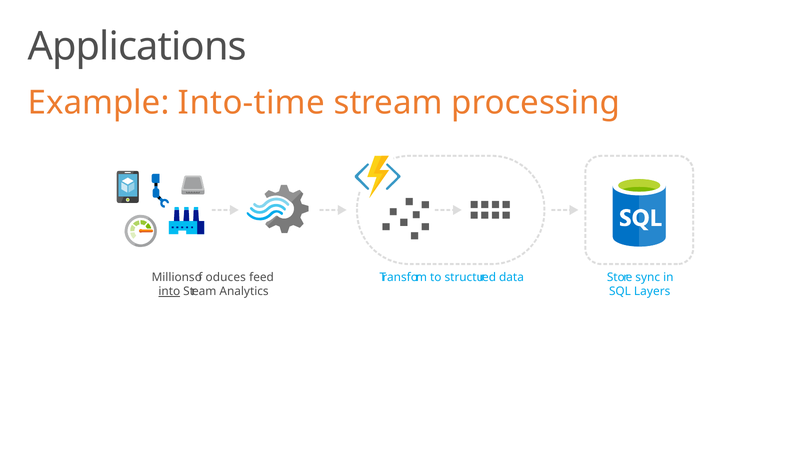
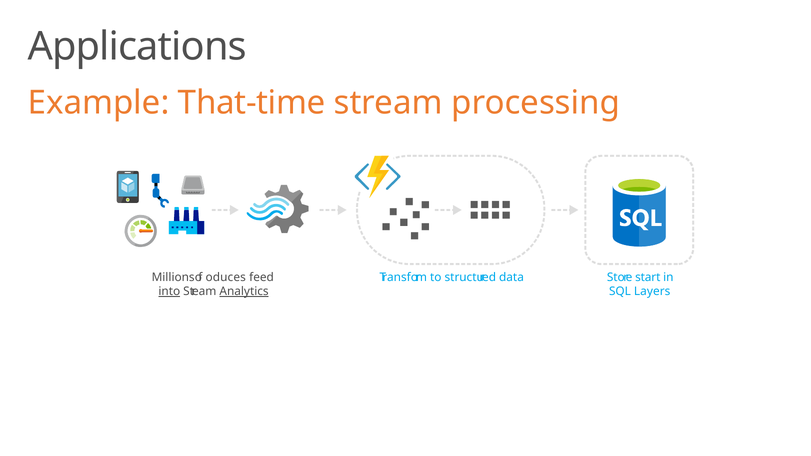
Into-time: Into-time -> That-time (252, 103)
sync: sync -> start (648, 277)
Analytics underline: none -> present (244, 291)
